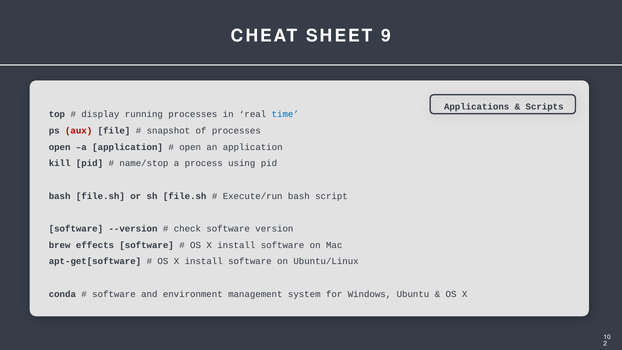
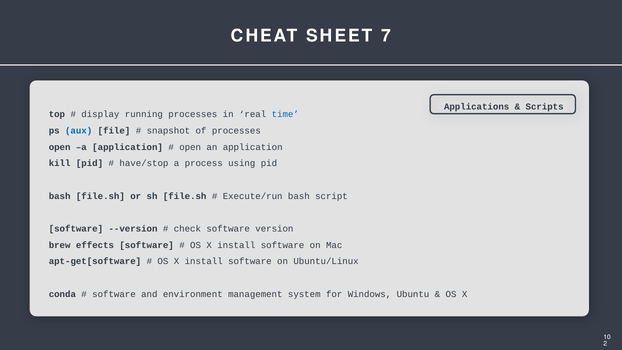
9: 9 -> 7 (386, 36)
aux colour: red -> blue (79, 131)
name/stop: name/stop -> have/stop (144, 163)
